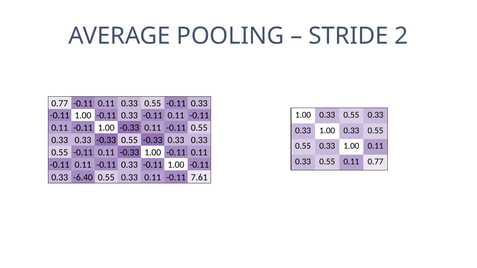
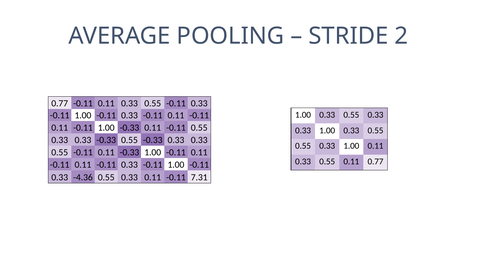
-6.40: -6.40 -> -4.36 (83, 178)
7.61: 7.61 -> 7.31 (199, 178)
